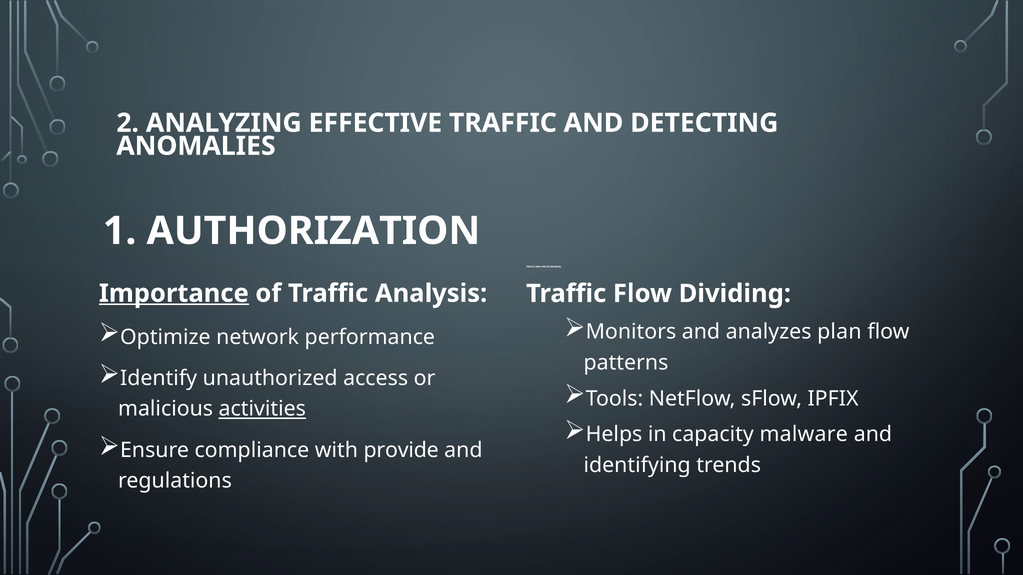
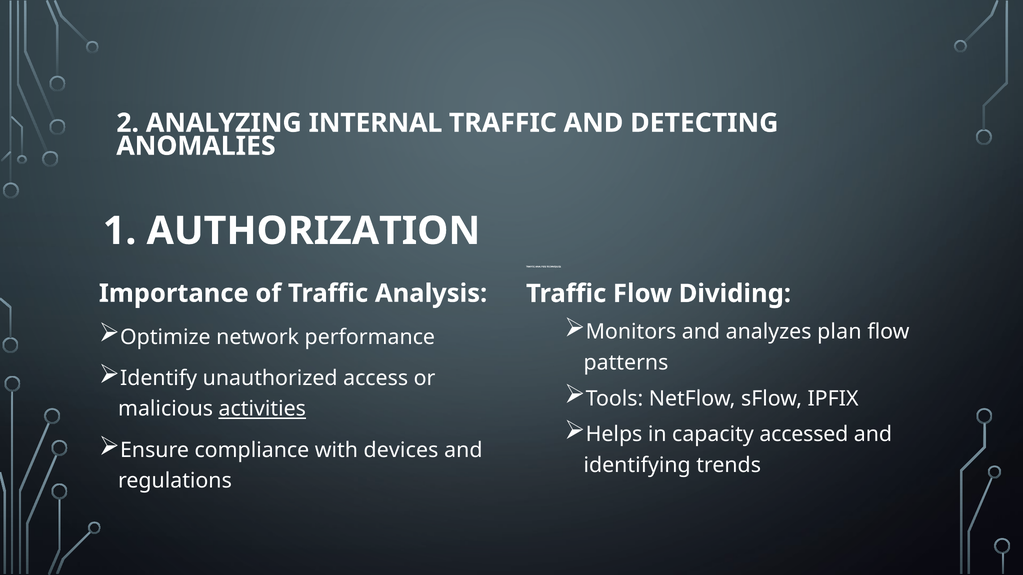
EFFECTIVE: EFFECTIVE -> INTERNAL (375, 123)
Importance underline: present -> none (174, 294)
malware: malware -> accessed (804, 435)
provide: provide -> devices (401, 451)
